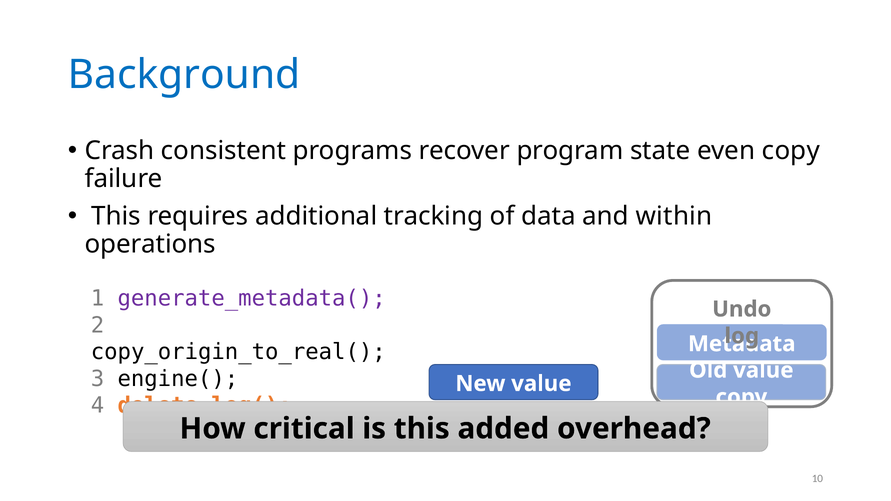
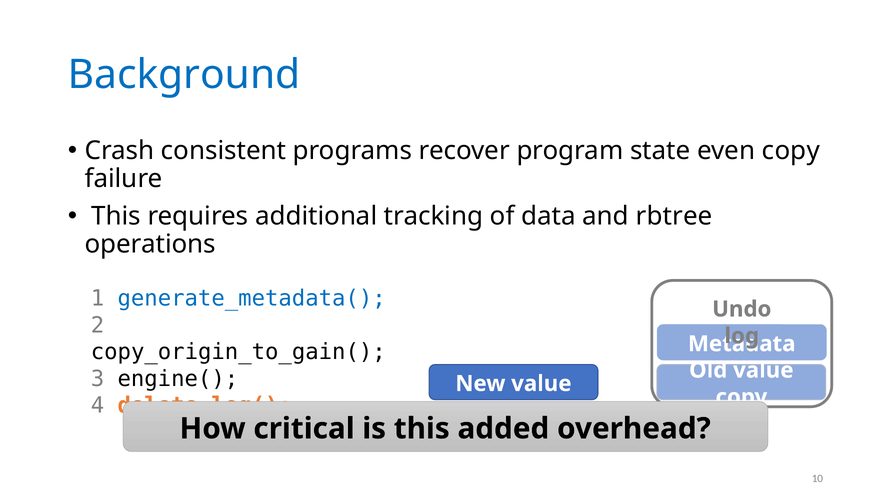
within: within -> rbtree (674, 216)
generate_metadata( colour: purple -> blue (252, 299)
copy_origin_to_real(: copy_origin_to_real( -> copy_origin_to_gain( (238, 352)
